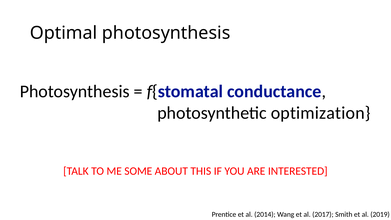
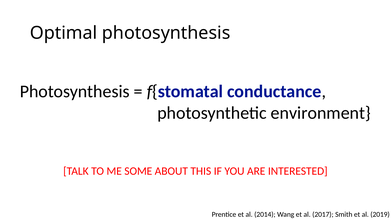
optimization: optimization -> environment (321, 113)
